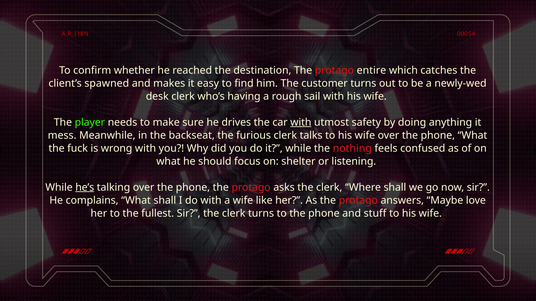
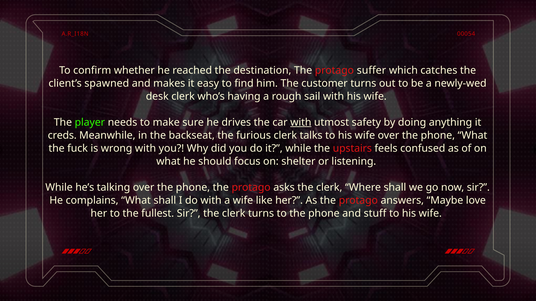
entire: entire -> suffer (371, 70)
mess: mess -> creds (62, 136)
nothing: nothing -> upstairs (352, 149)
he’s underline: present -> none (85, 188)
